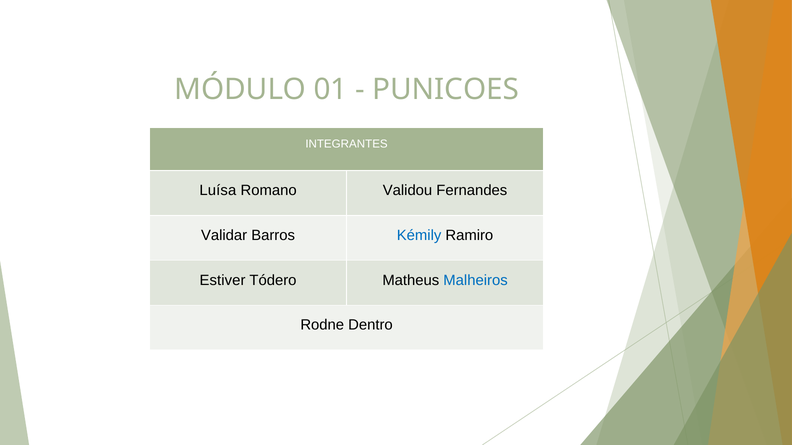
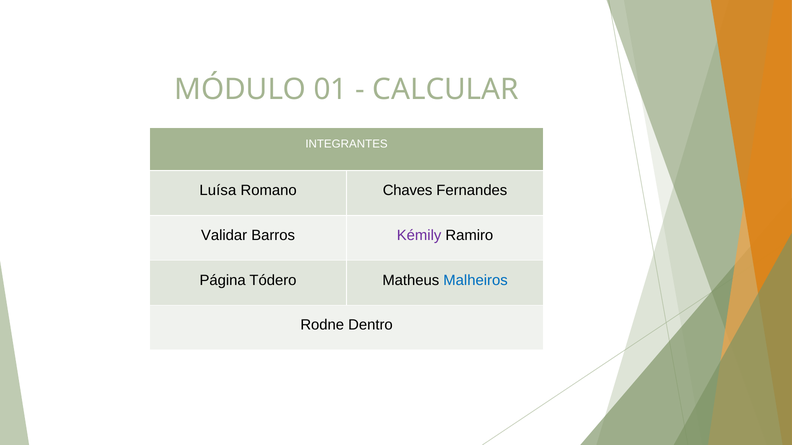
PUNICOES: PUNICOES -> CALCULAR (446, 89)
Validou: Validou -> Chaves (408, 191)
Kémily colour: blue -> purple (419, 236)
Estiver: Estiver -> Página (223, 280)
